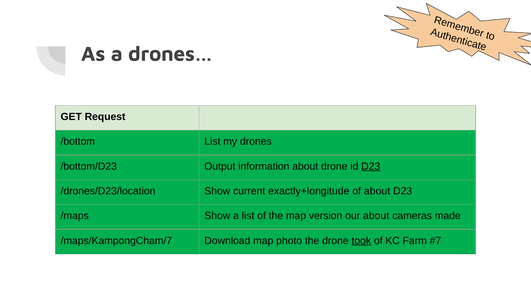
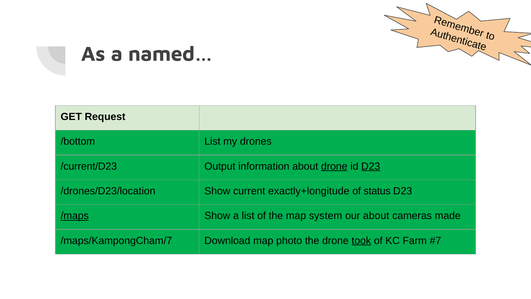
drones…: drones… -> named… (170, 54)
/bottom/D23: /bottom/D23 -> /current/D23 (89, 166)
drone underline: none -> present (334, 166)
of about: about -> status (377, 191)
/maps underline: none -> present (75, 216)
version: version -> system (326, 216)
